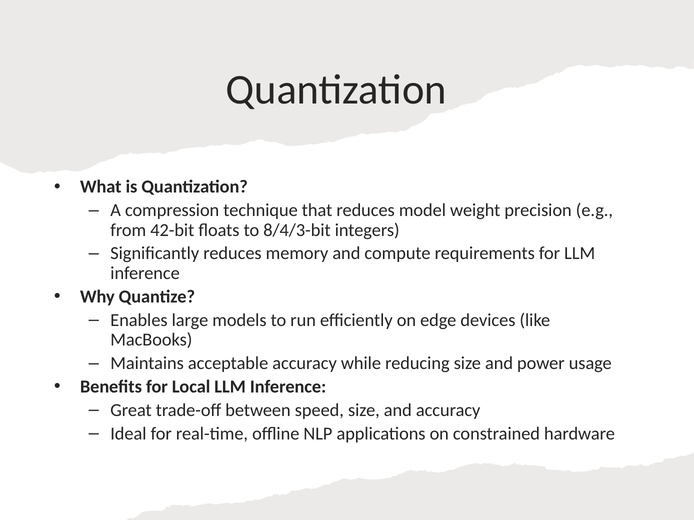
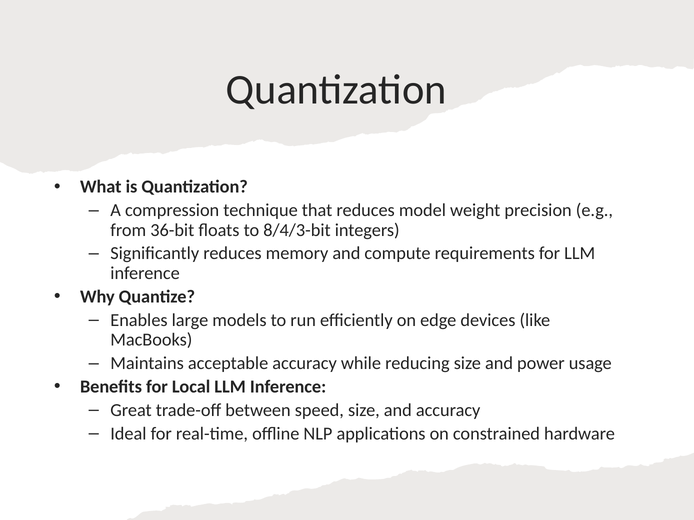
42-bit: 42-bit -> 36-bit (172, 230)
